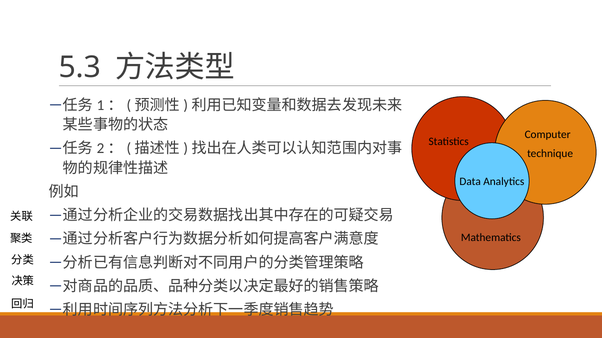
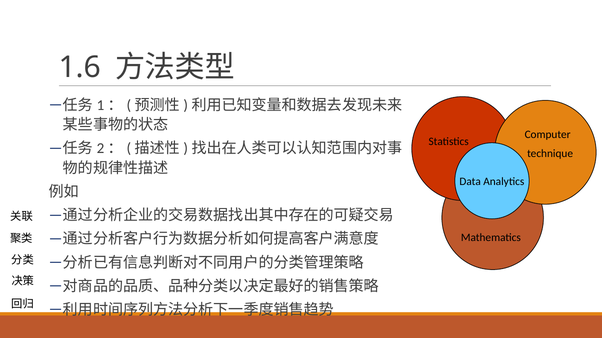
5.3: 5.3 -> 1.6 (80, 67)
